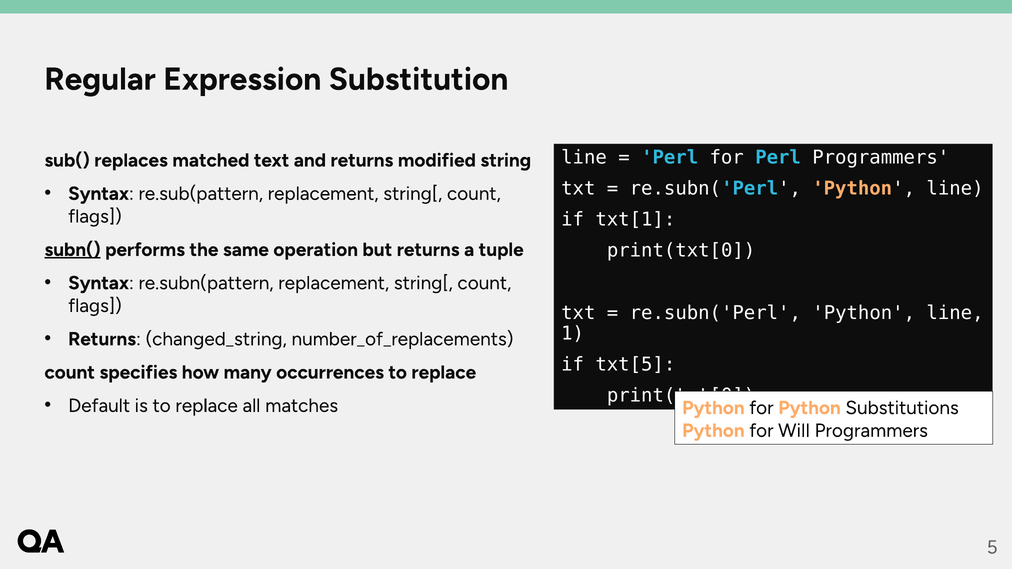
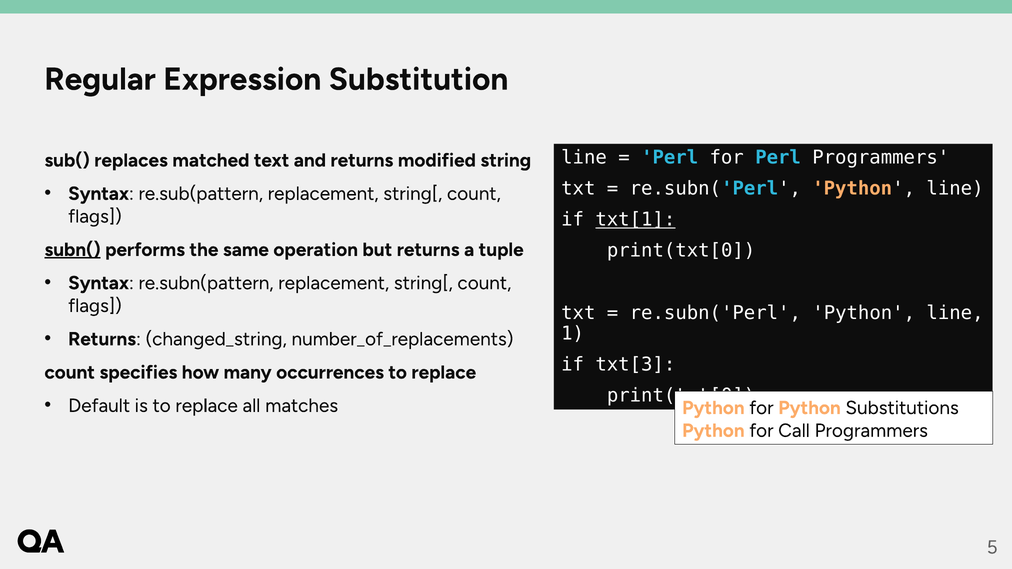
txt[1 underline: none -> present (635, 220)
txt[5: txt[5 -> txt[3 (635, 364)
Will: Will -> Call (794, 431)
